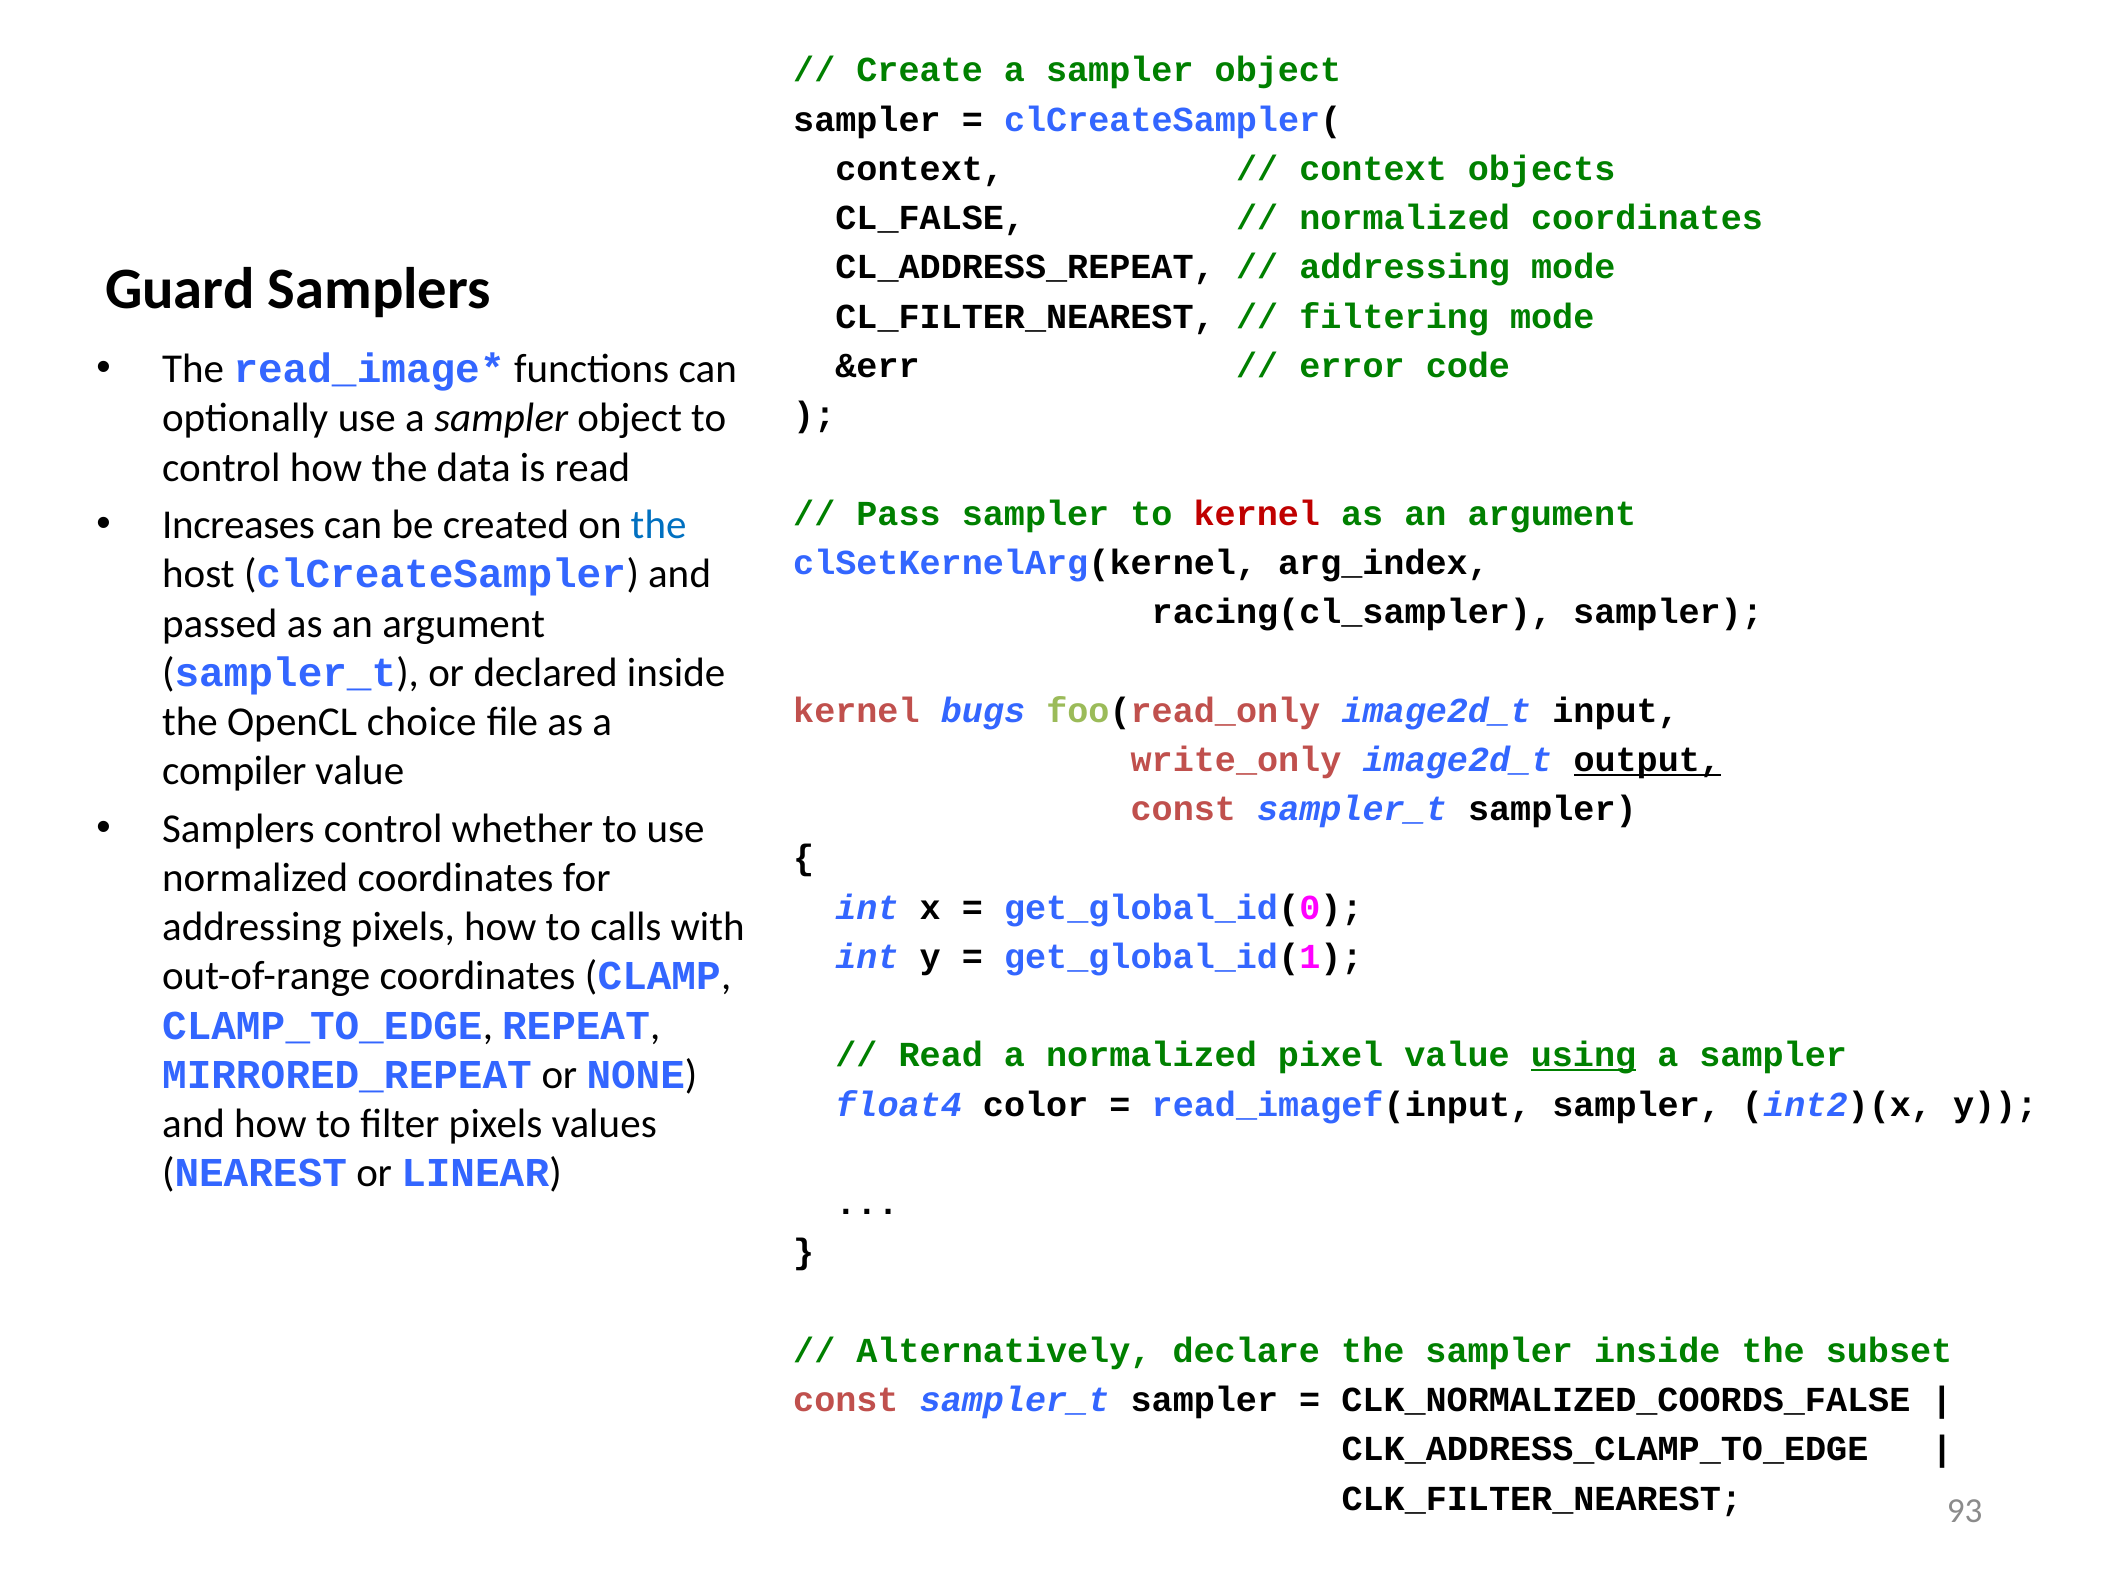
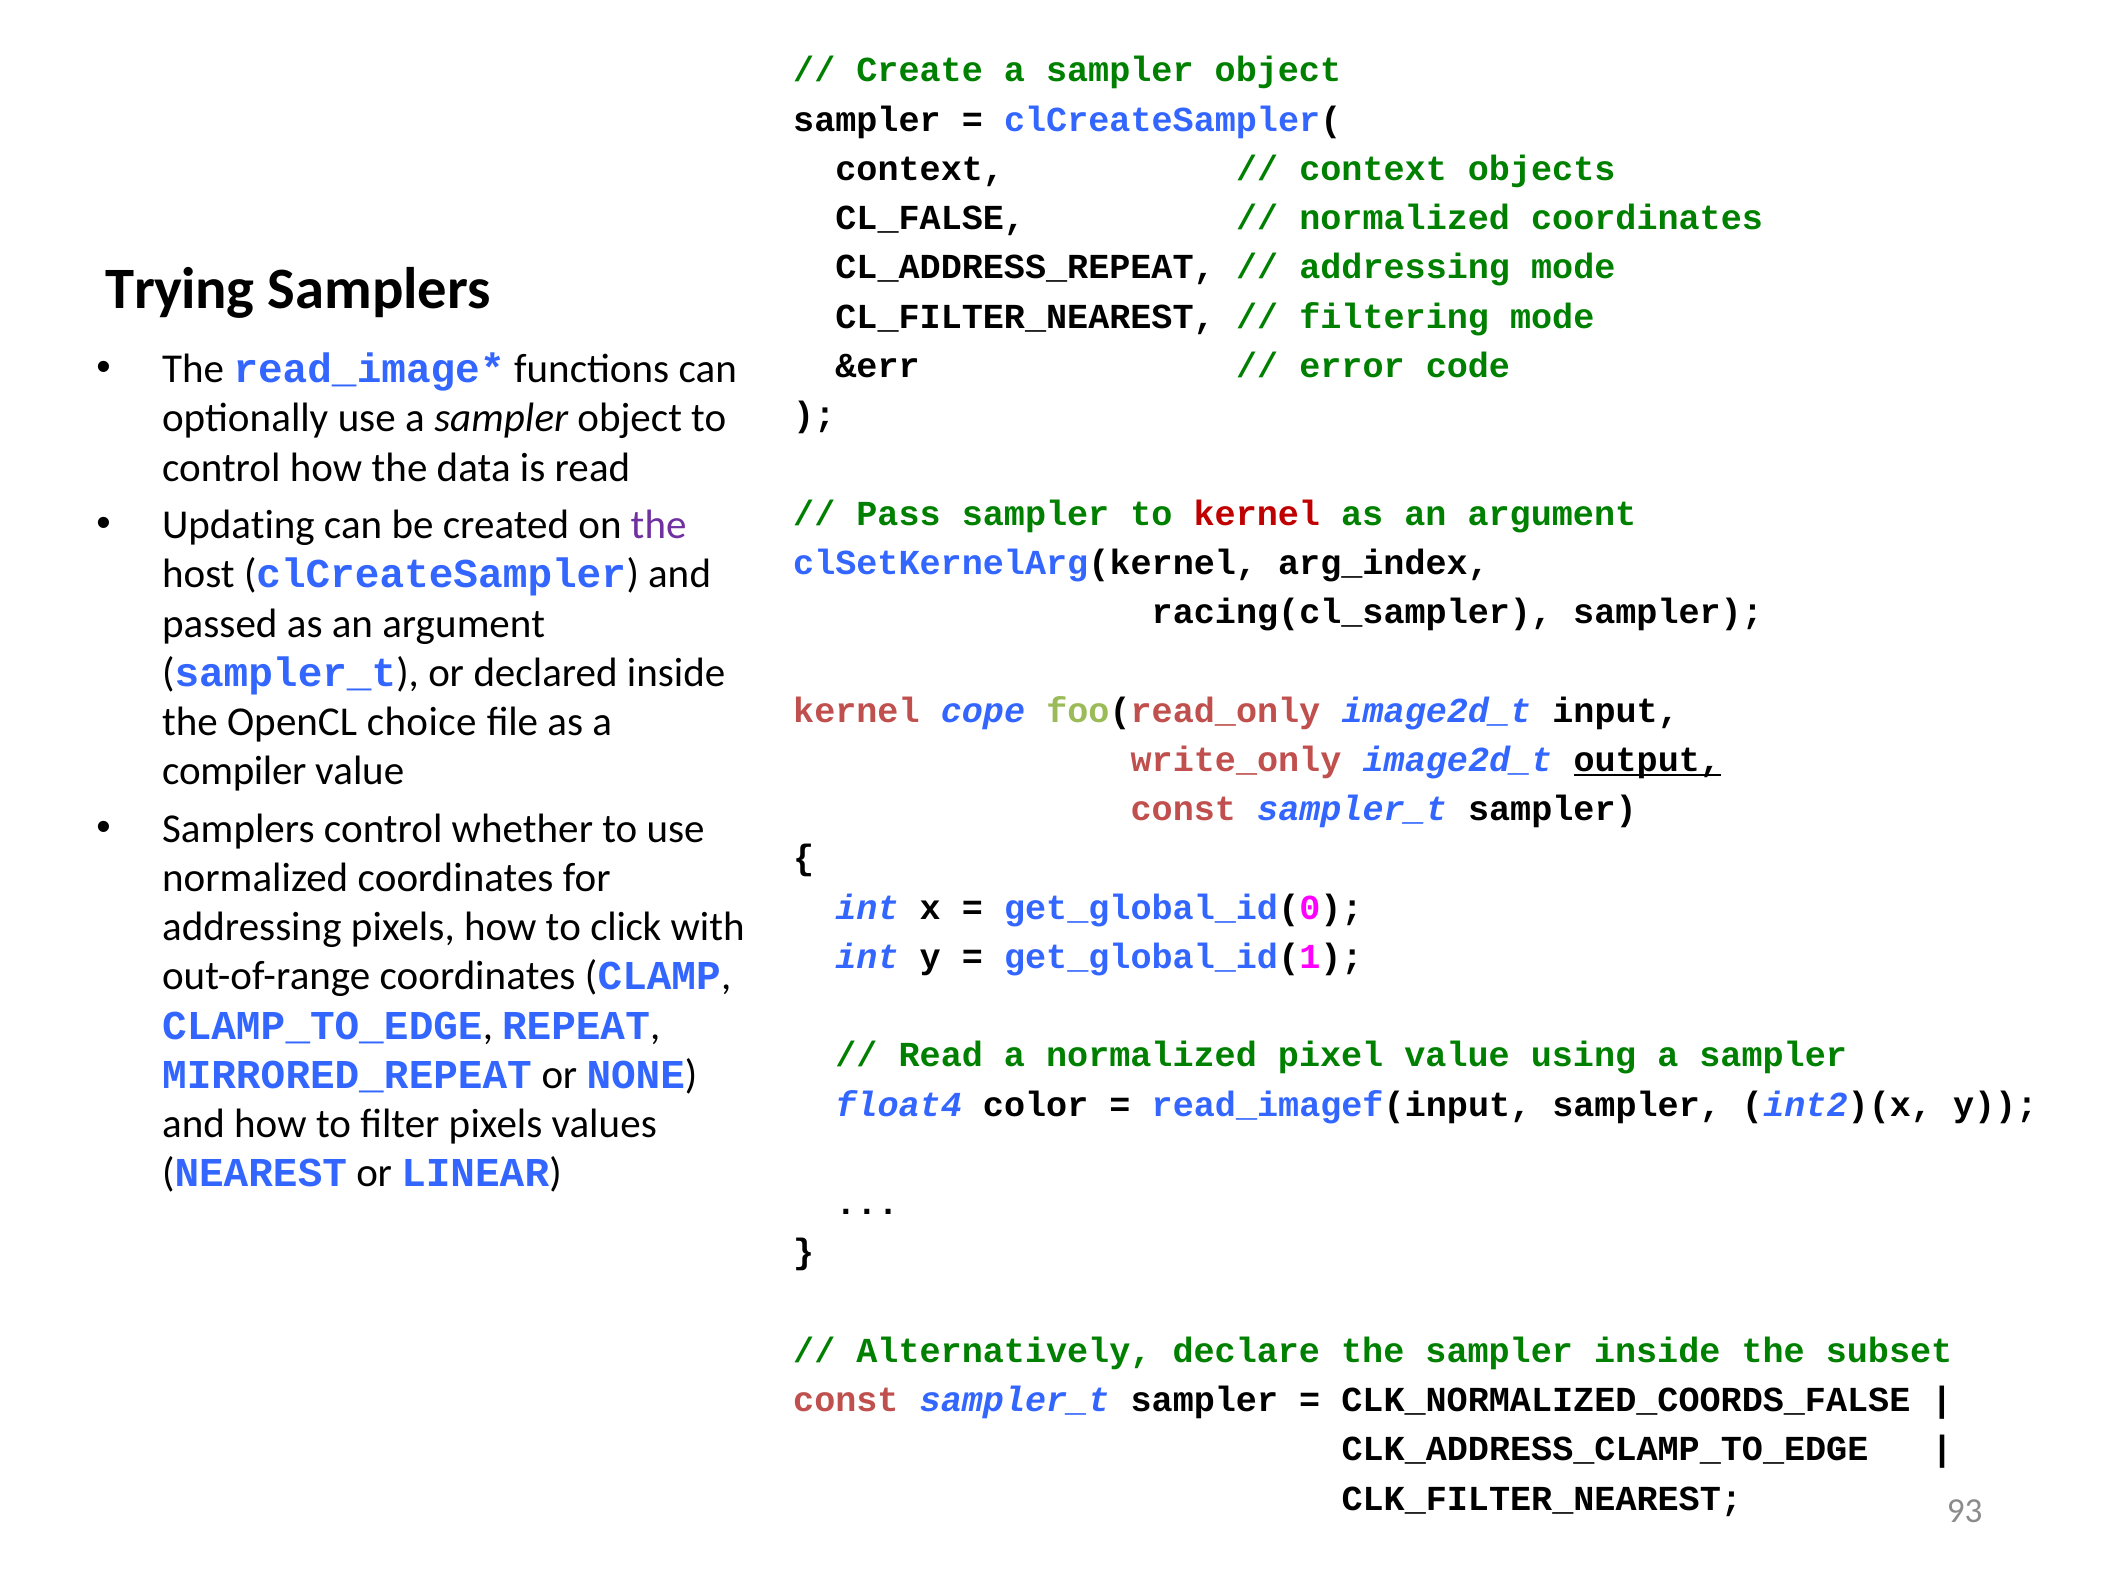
Guard: Guard -> Trying (180, 289)
Increases: Increases -> Updating (238, 525)
the colour: blue -> purple (659, 525)
bugs: bugs -> cope (983, 710)
calls: calls -> click (626, 927)
using underline: present -> none (1584, 1055)
